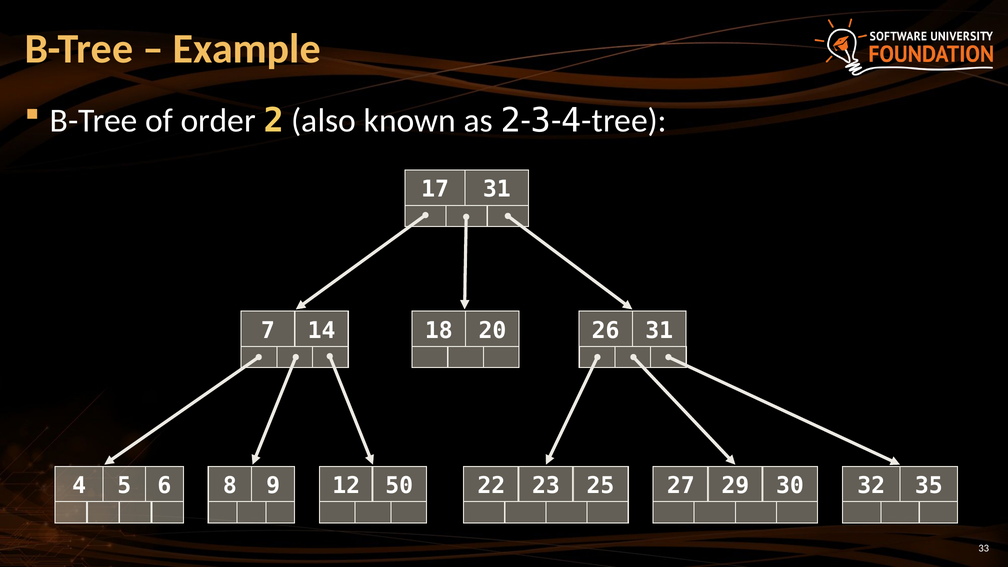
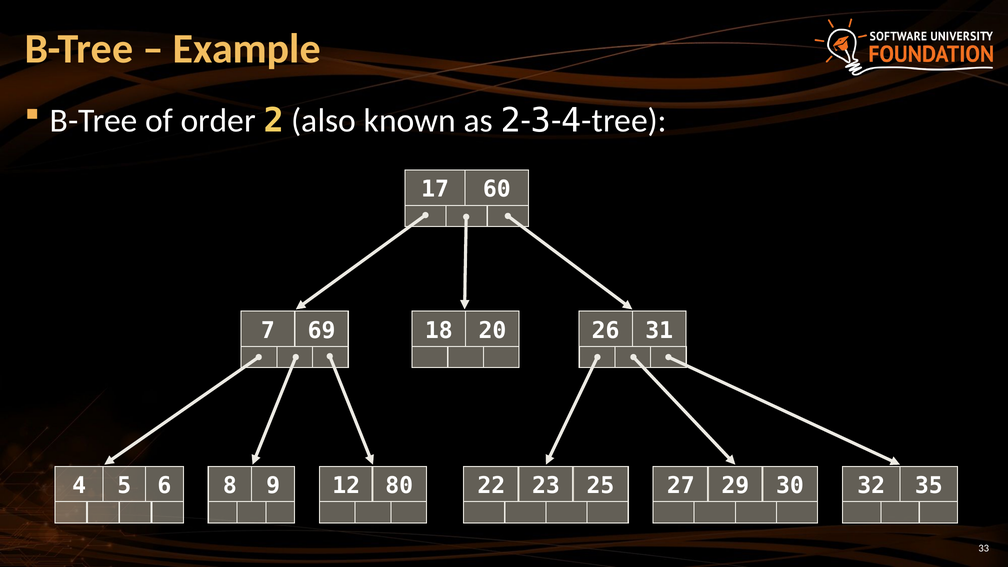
17 31: 31 -> 60 (497, 189)
14: 14 -> 69 (322, 331)
50: 50 -> 80 (399, 486)
